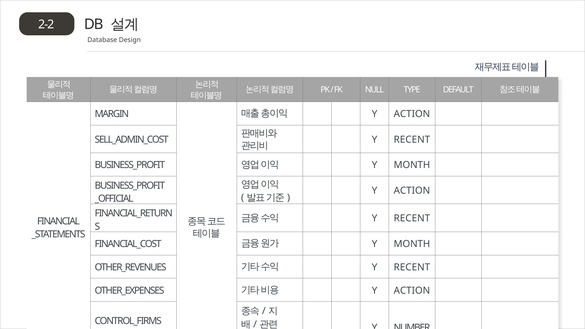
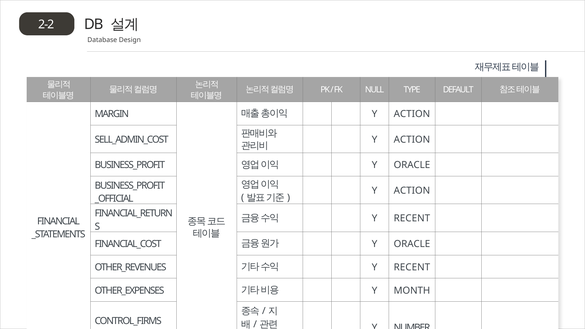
RECENT: RECENT -> ACTION (412, 139)
MONTH: MONTH -> ORACLE (412, 165)
MONTH: MONTH -> ORACLE (412, 244)
ACTION: ACTION -> MONTH (412, 291)
